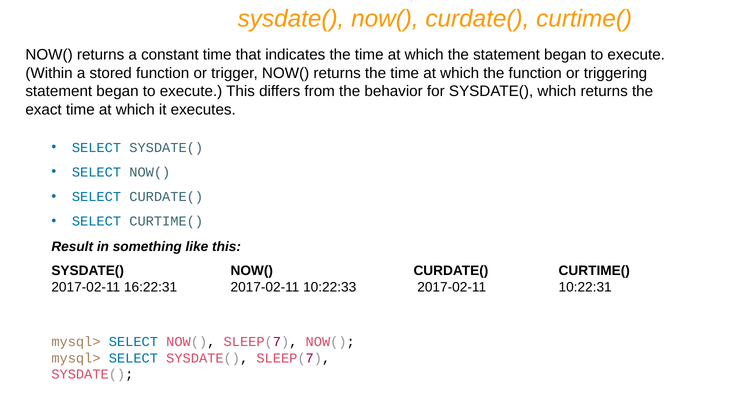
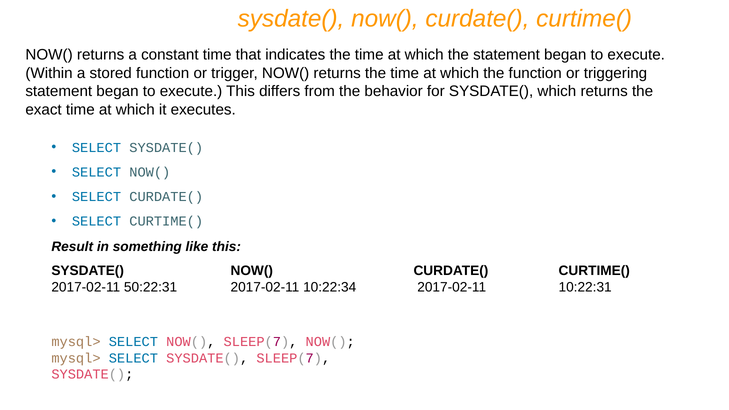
16:22:31: 16:22:31 -> 50:22:31 (151, 287)
10:22:33: 10:22:33 -> 10:22:34 (330, 287)
